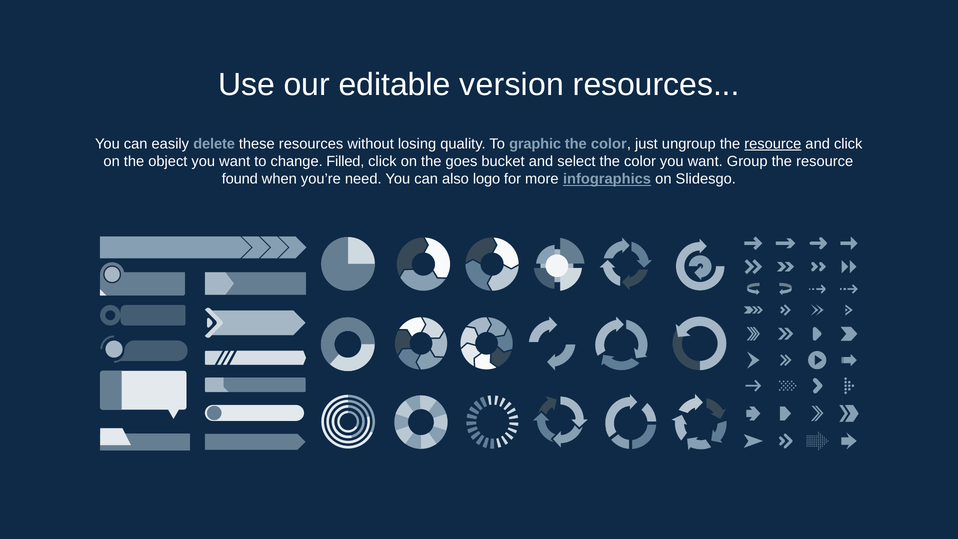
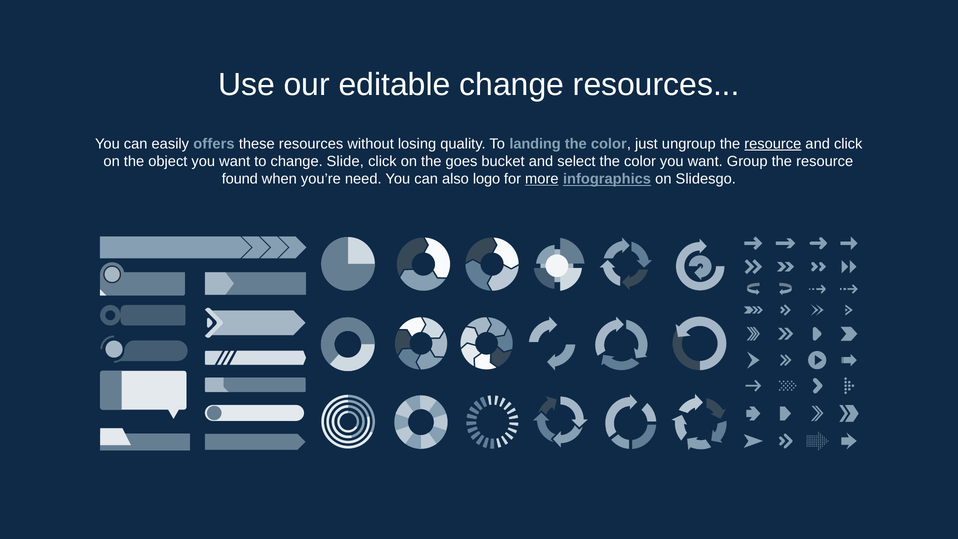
editable version: version -> change (512, 85)
delete: delete -> offers (214, 144)
graphic: graphic -> landing (535, 144)
Filled: Filled -> Slide (345, 161)
more underline: none -> present (542, 179)
